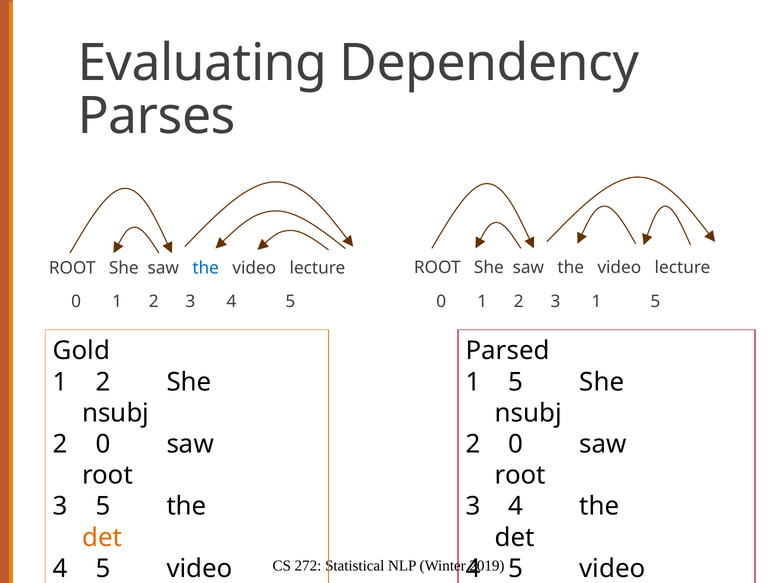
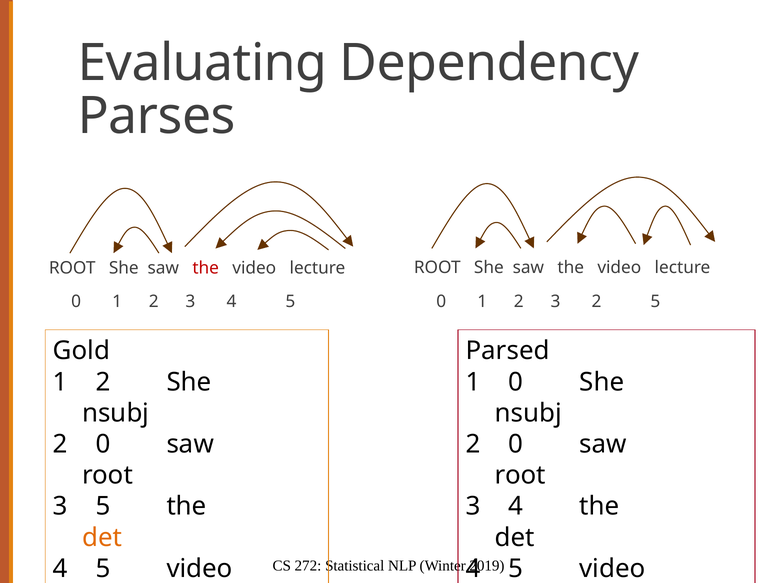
the colour: blue -> red (206, 268)
3 1: 1 -> 2 (597, 301)
5: 5 -> 0 (516, 382)
